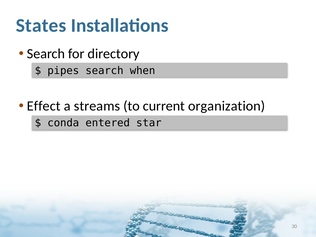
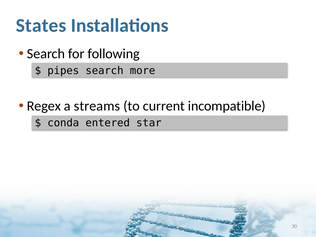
directory: directory -> following (114, 54)
when: when -> more (143, 71)
Effect: Effect -> Regex (44, 106)
organization: organization -> incompatible (227, 106)
